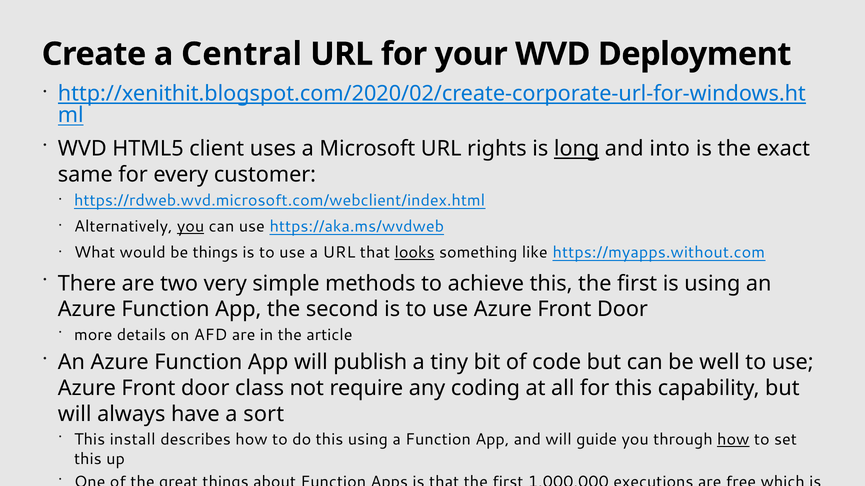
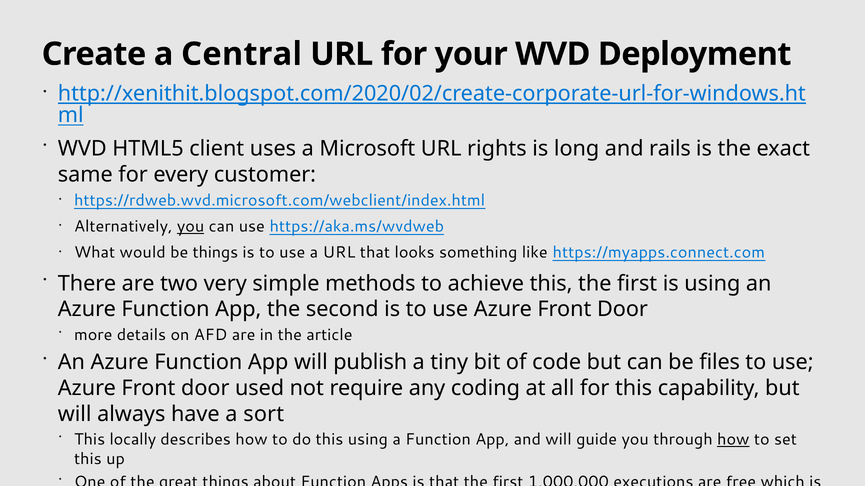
long underline: present -> none (577, 149)
into: into -> rails (670, 149)
looks underline: present -> none (415, 253)
https://myapps.without.com: https://myapps.without.com -> https://myapps.connect.com (659, 253)
well: well -> files (720, 363)
class: class -> used (260, 389)
install: install -> locally (133, 440)
